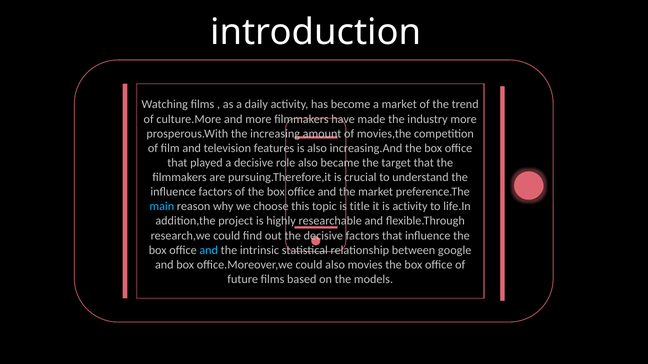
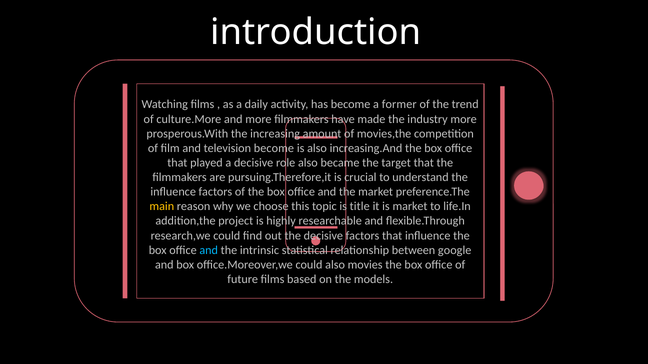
a market: market -> former (399, 105)
television features: features -> become (274, 148)
main colour: light blue -> yellow (162, 207)
is activity: activity -> market (410, 207)
